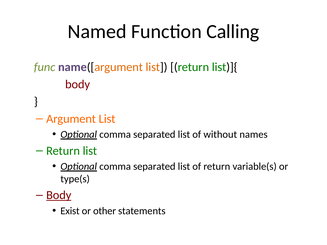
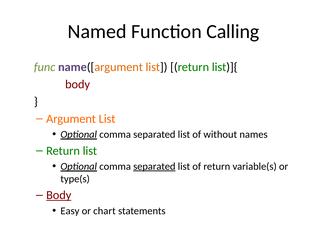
separated underline: none -> present (154, 167)
Exist: Exist -> Easy (70, 211)
other: other -> chart (104, 211)
